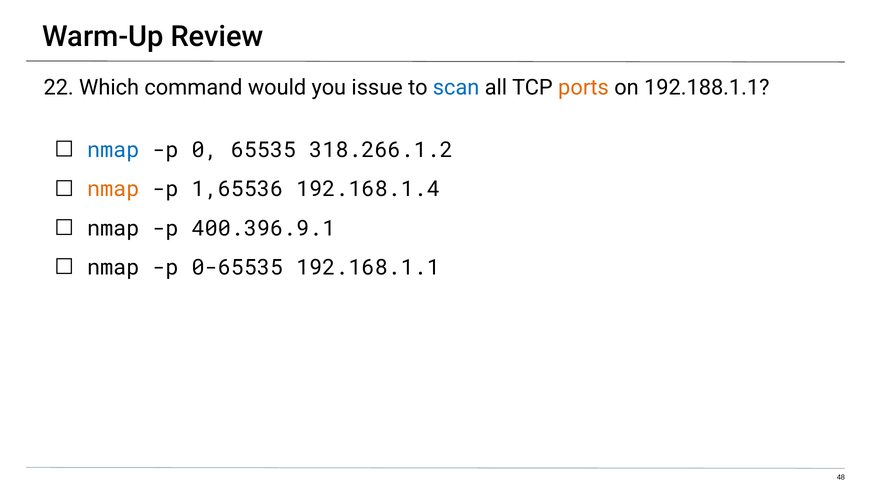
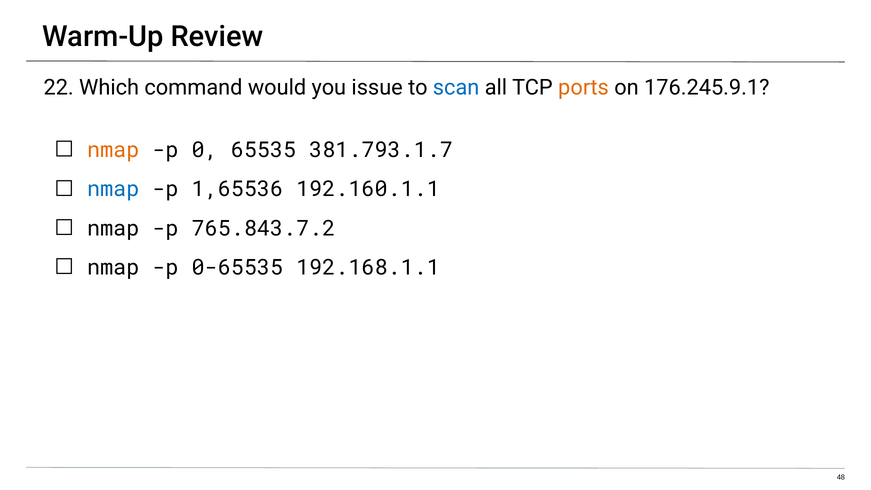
192.188.1.1: 192.188.1.1 -> 176.245.9.1 (707, 88)
nmap colour: blue -> orange (113, 150)
318.266.1.2: 318.266.1.2 -> 381.793.1.7 (381, 150)
nmap colour: orange -> blue (113, 189)
192.168.1.4: 192.168.1.4 -> 192.160.1.1 (368, 189)
400.396.9.1: 400.396.9.1 -> 765.843.7.2 (263, 228)
